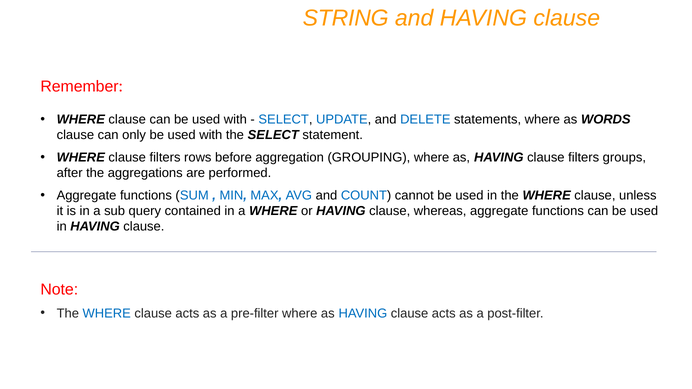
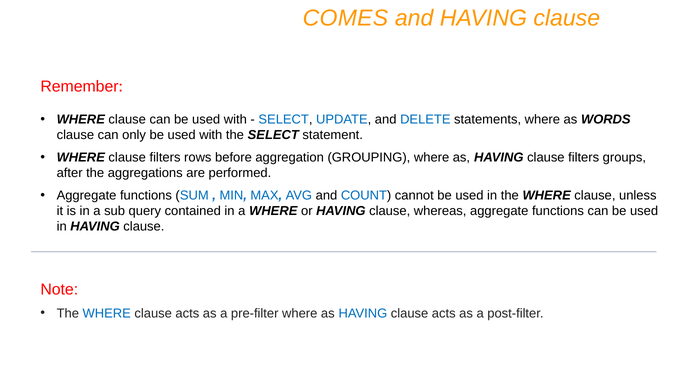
STRING: STRING -> COMES (345, 18)
